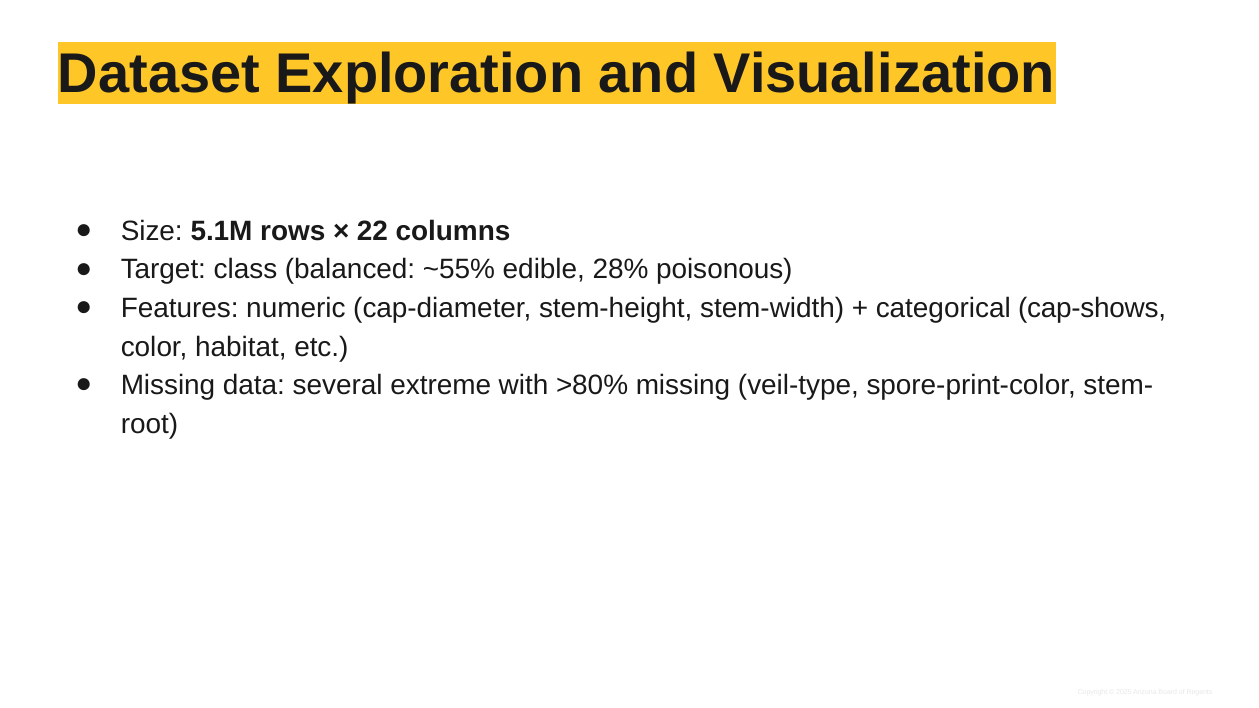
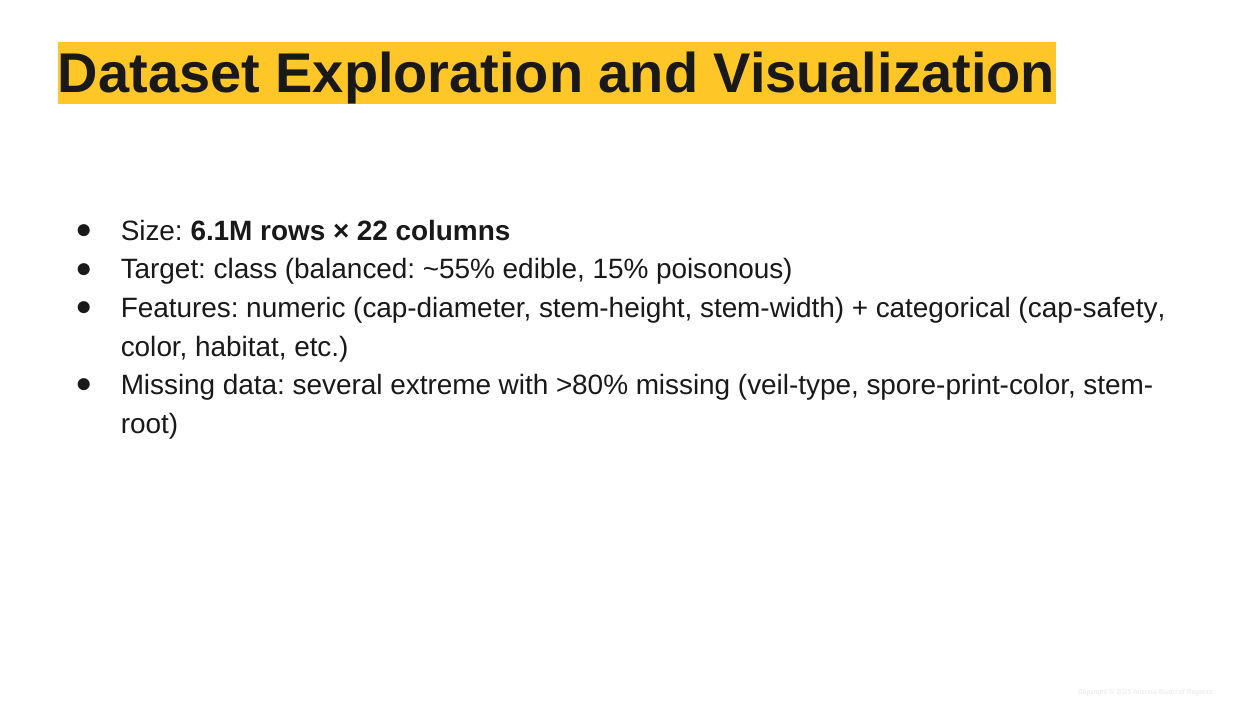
5.1M: 5.1M -> 6.1M (221, 231)
28%: 28% -> 15% (621, 270)
cap-shows: cap-shows -> cap-safety (1092, 308)
